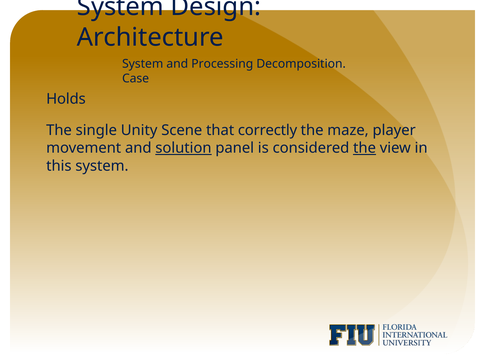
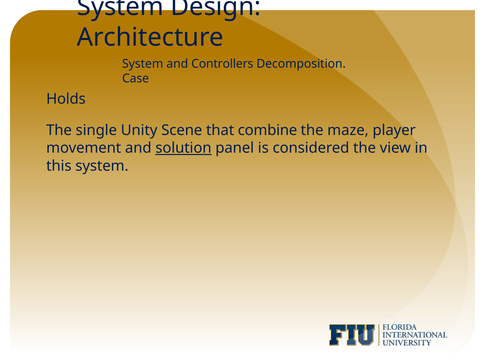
Processing: Processing -> Controllers (222, 64)
correctly: correctly -> combine (268, 130)
the underline: present -> none (365, 148)
